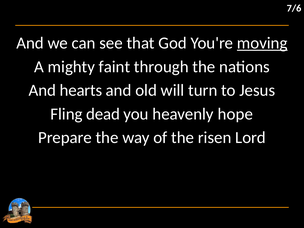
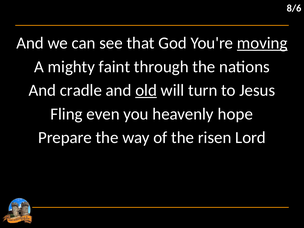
7/6: 7/6 -> 8/6 (294, 8)
hearts: hearts -> cradle (81, 90)
old underline: none -> present (146, 90)
dead: dead -> even (103, 114)
